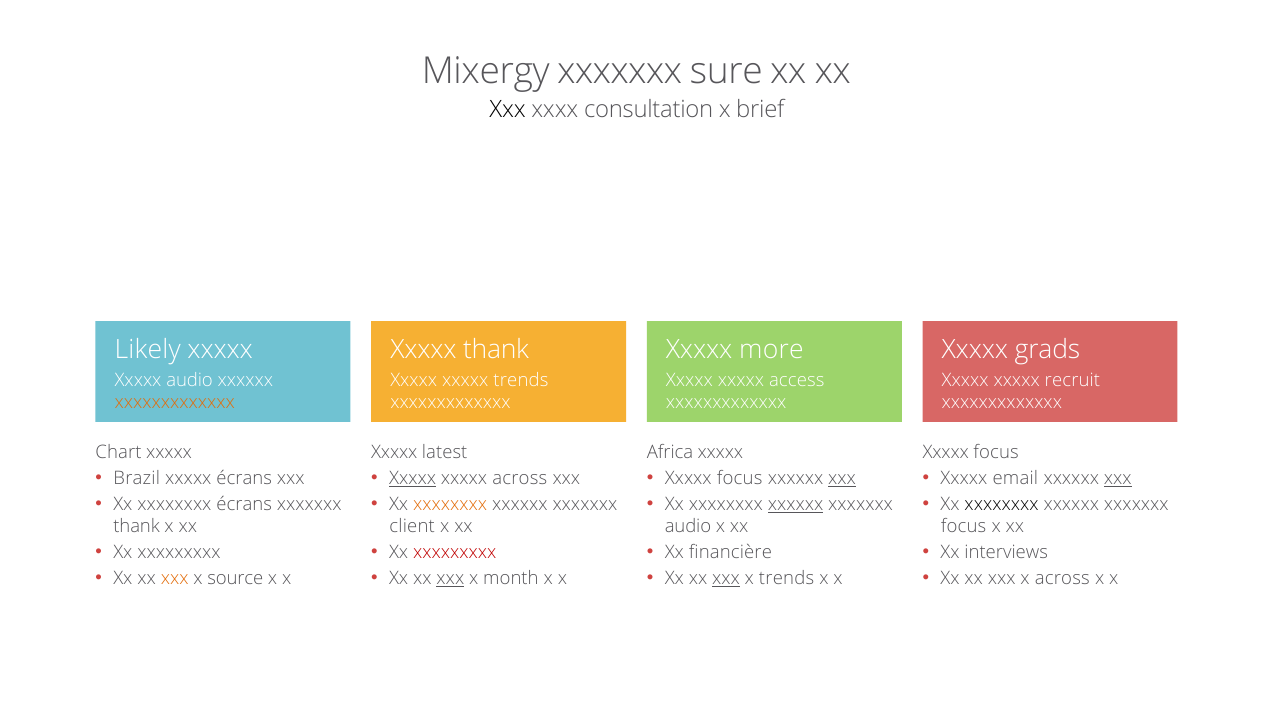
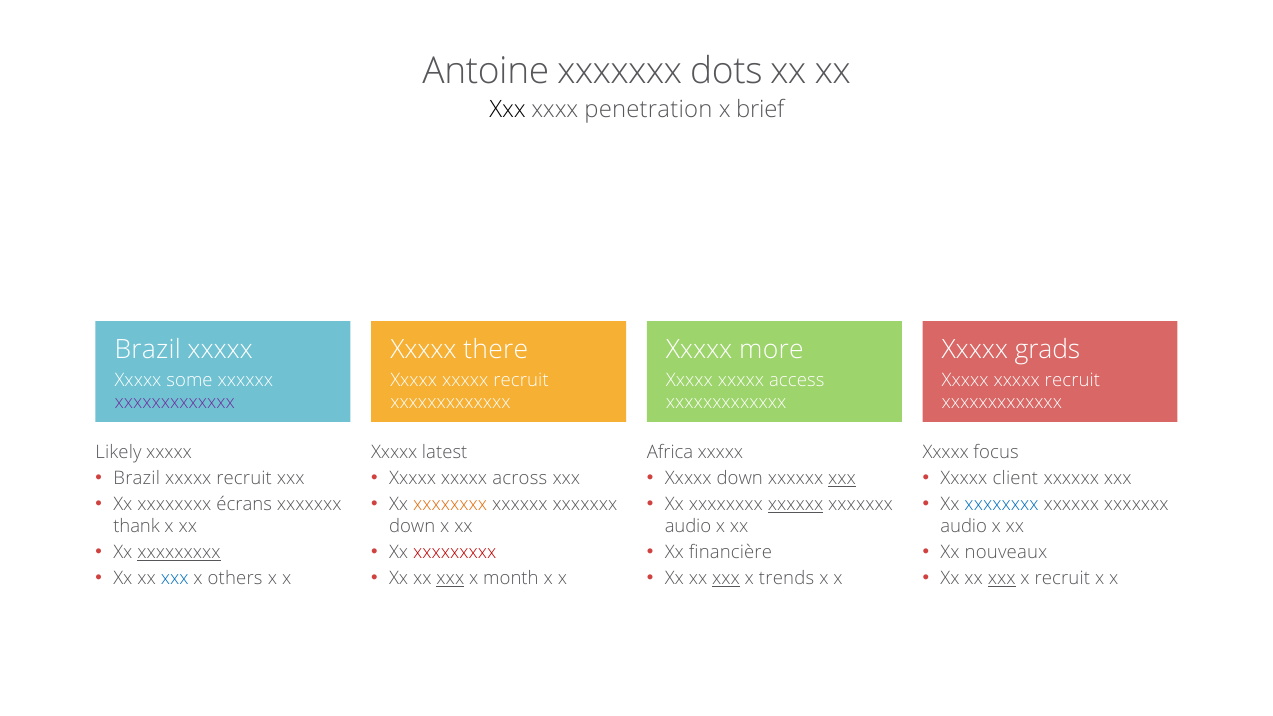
Mixergy: Mixergy -> Antoine (486, 71)
sure: sure -> dots (726, 71)
consultation: consultation -> penetration (648, 109)
Likely: Likely -> Brazil (148, 350)
Xxxxx thank: thank -> there (496, 350)
Xxxxx audio: audio -> some (190, 380)
trends: trends -> recruit (521, 380)
xxxxxxxxxxxxx colour: orange -> purple (175, 402)
Chart: Chart -> Likely (119, 452)
Xxxxx underline: present -> none (413, 478)
focus: focus -> down (740, 478)
email: email -> client (1015, 478)
xxx underline: present -> none (1118, 478)
écrans: écrans -> recruit (244, 478)
xxxxxxxx colour: black -> blue (1002, 504)
client: client -> down (412, 527)
focus: focus -> audio (964, 527)
interviews: interviews -> nouveaux (1006, 553)
xxxxxxxxx underline: none -> present (179, 553)
xxx underline: none -> present (1002, 579)
x across: across -> recruit (1062, 579)
xxx colour: orange -> blue (175, 579)
source: source -> others (235, 579)
